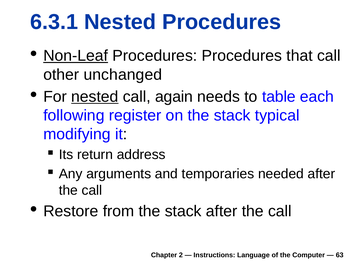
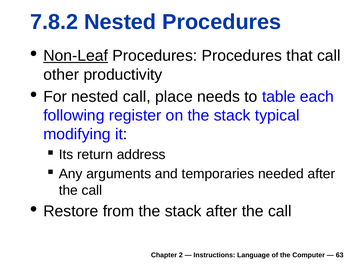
6.3.1: 6.3.1 -> 7.8.2 (54, 22)
unchanged: unchanged -> productivity (123, 75)
nested underline: present -> none (95, 97)
again: again -> place (174, 97)
